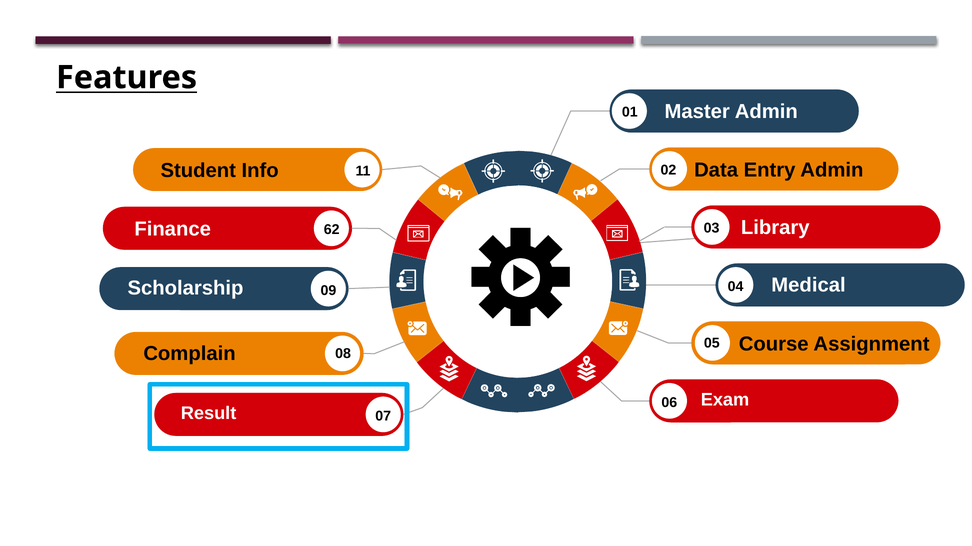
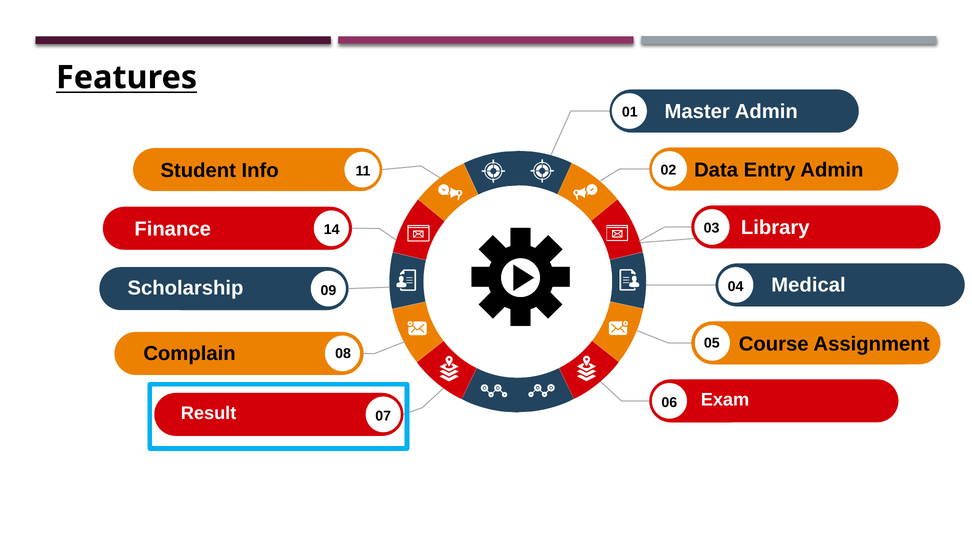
62: 62 -> 14 (332, 230)
